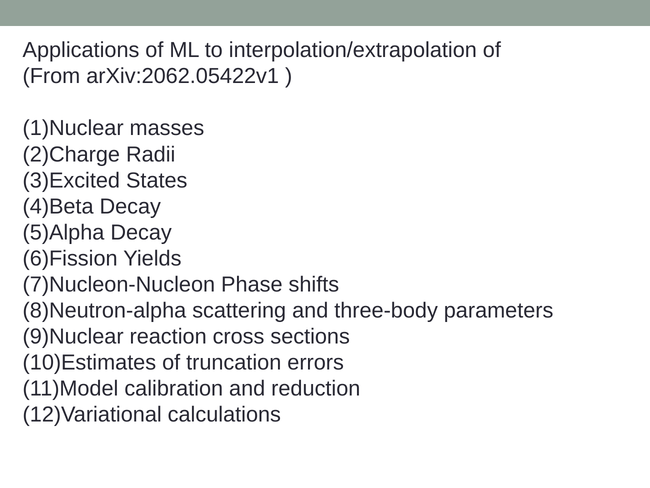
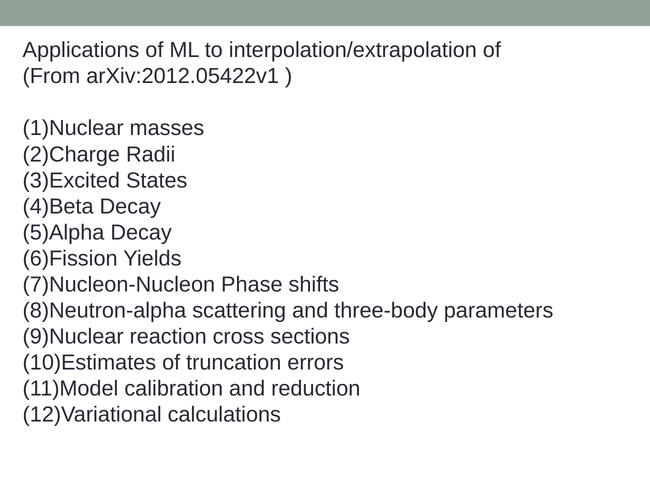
arXiv:2062.05422v1: arXiv:2062.05422v1 -> arXiv:2012.05422v1 (183, 76)
